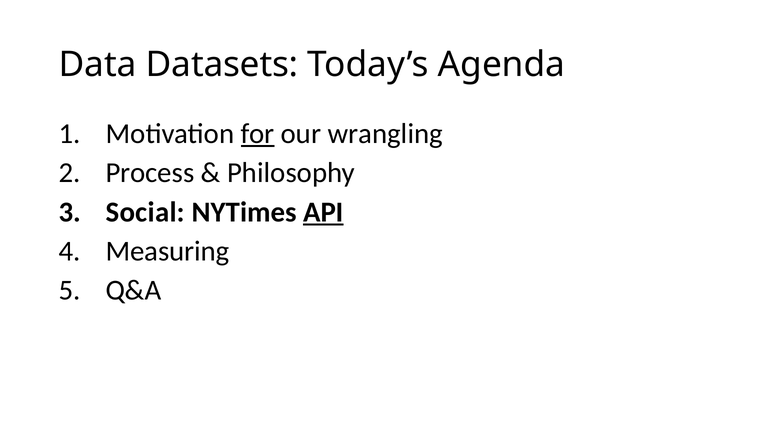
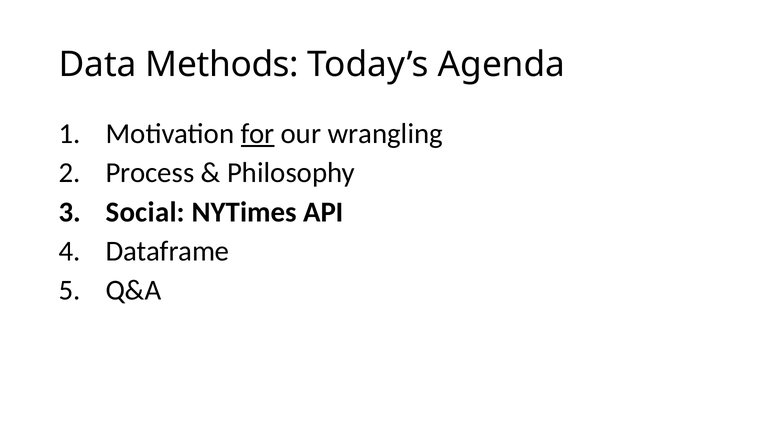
Datasets: Datasets -> Methods (222, 65)
API underline: present -> none (323, 212)
Measuring: Measuring -> Dataframe (167, 251)
